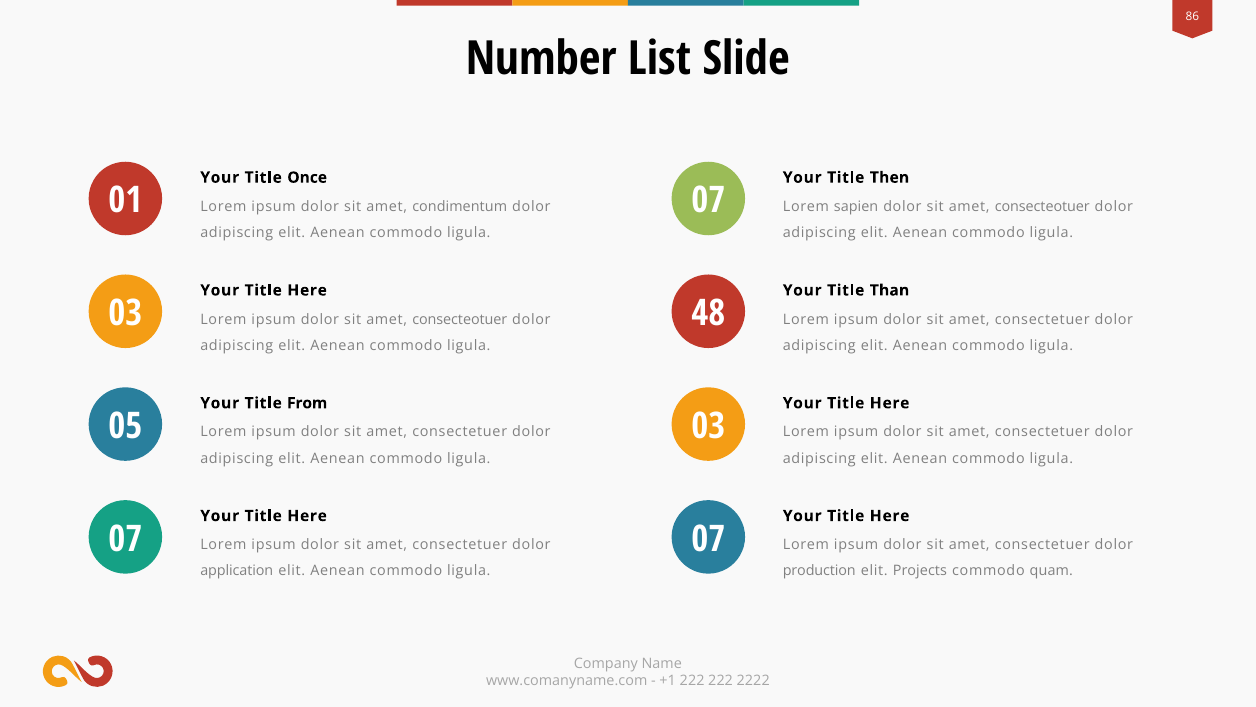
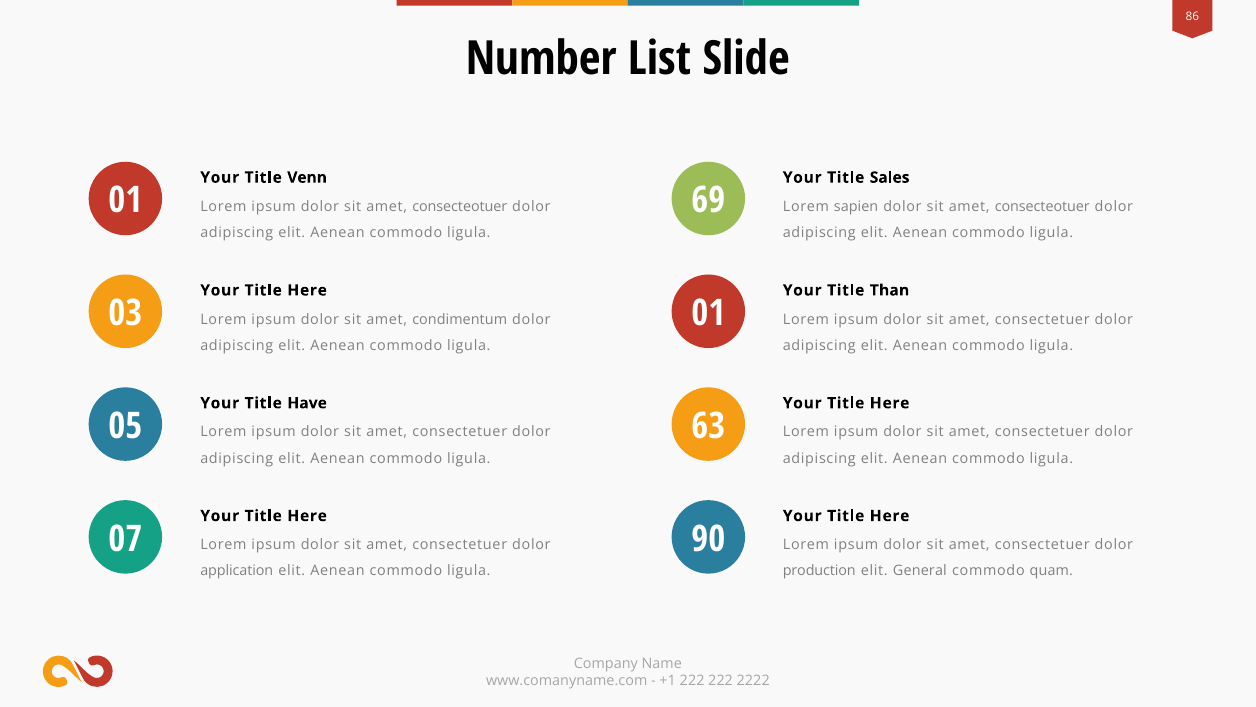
Once: Once -> Venn (307, 177)
Then: Then -> Sales (890, 177)
01 07: 07 -> 69 (708, 201)
condimentum: condimentum -> consecteotuer (460, 206)
03 48: 48 -> 01 (708, 313)
consecteotuer: consecteotuer -> condimentum (460, 319)
From: From -> Have (307, 403)
05 03: 03 -> 63 (708, 426)
07 07: 07 -> 90 (708, 539)
Projects: Projects -> General (920, 571)
